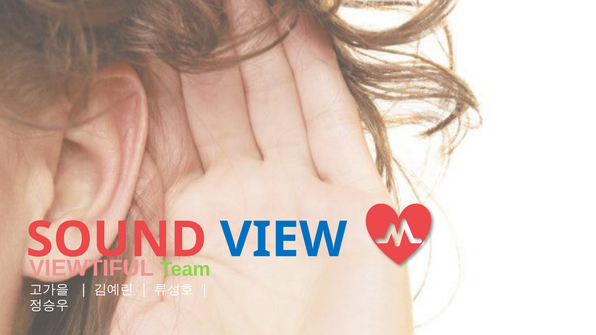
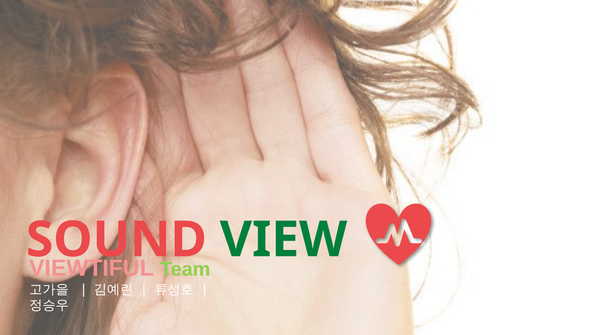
VIEW colour: blue -> green (283, 240)
